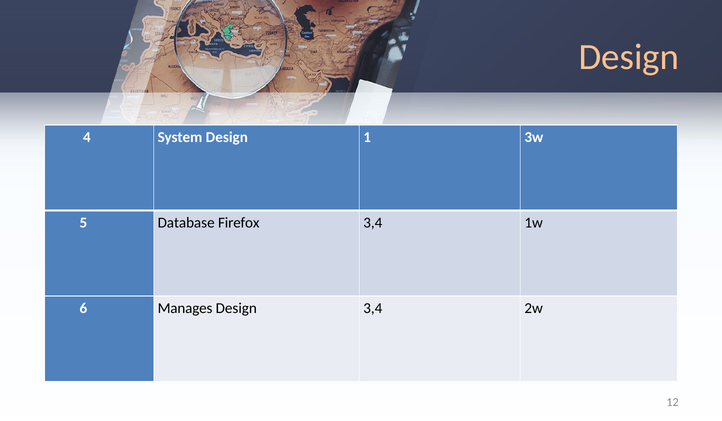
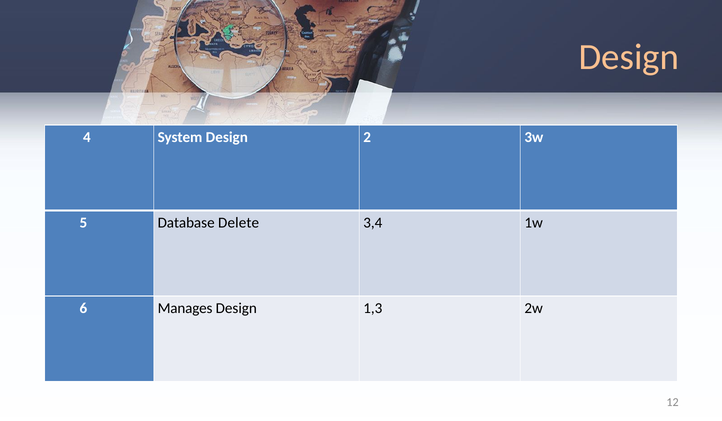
1: 1 -> 2 (367, 137)
Firefox: Firefox -> Delete (239, 223)
Design 3,4: 3,4 -> 1,3 (373, 308)
